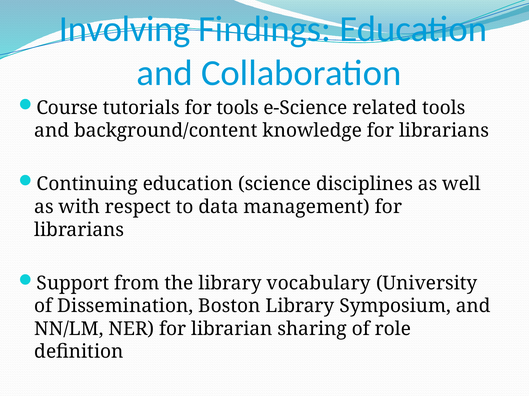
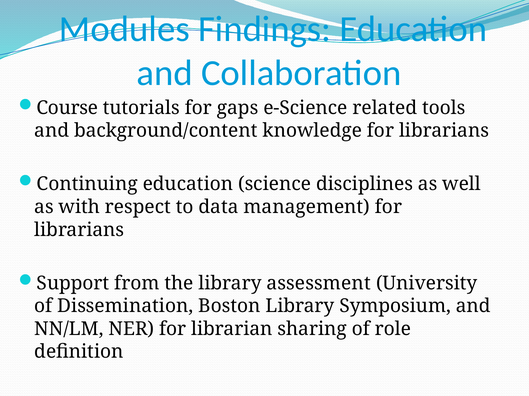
Involving: Involving -> Modules (124, 29)
for tools: tools -> gaps (238, 108)
vocabulary: vocabulary -> assessment (319, 284)
